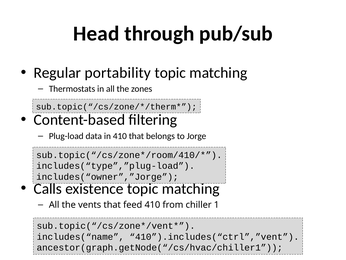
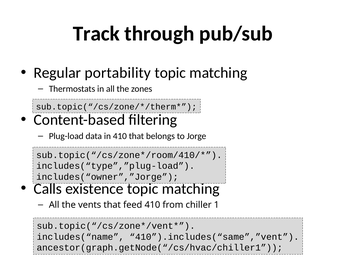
Head: Head -> Track (96, 33)
410”).includes(“ctrl”,”vent: 410”).includes(“ctrl”,”vent -> 410”).includes(“same”,”vent (214, 236)
